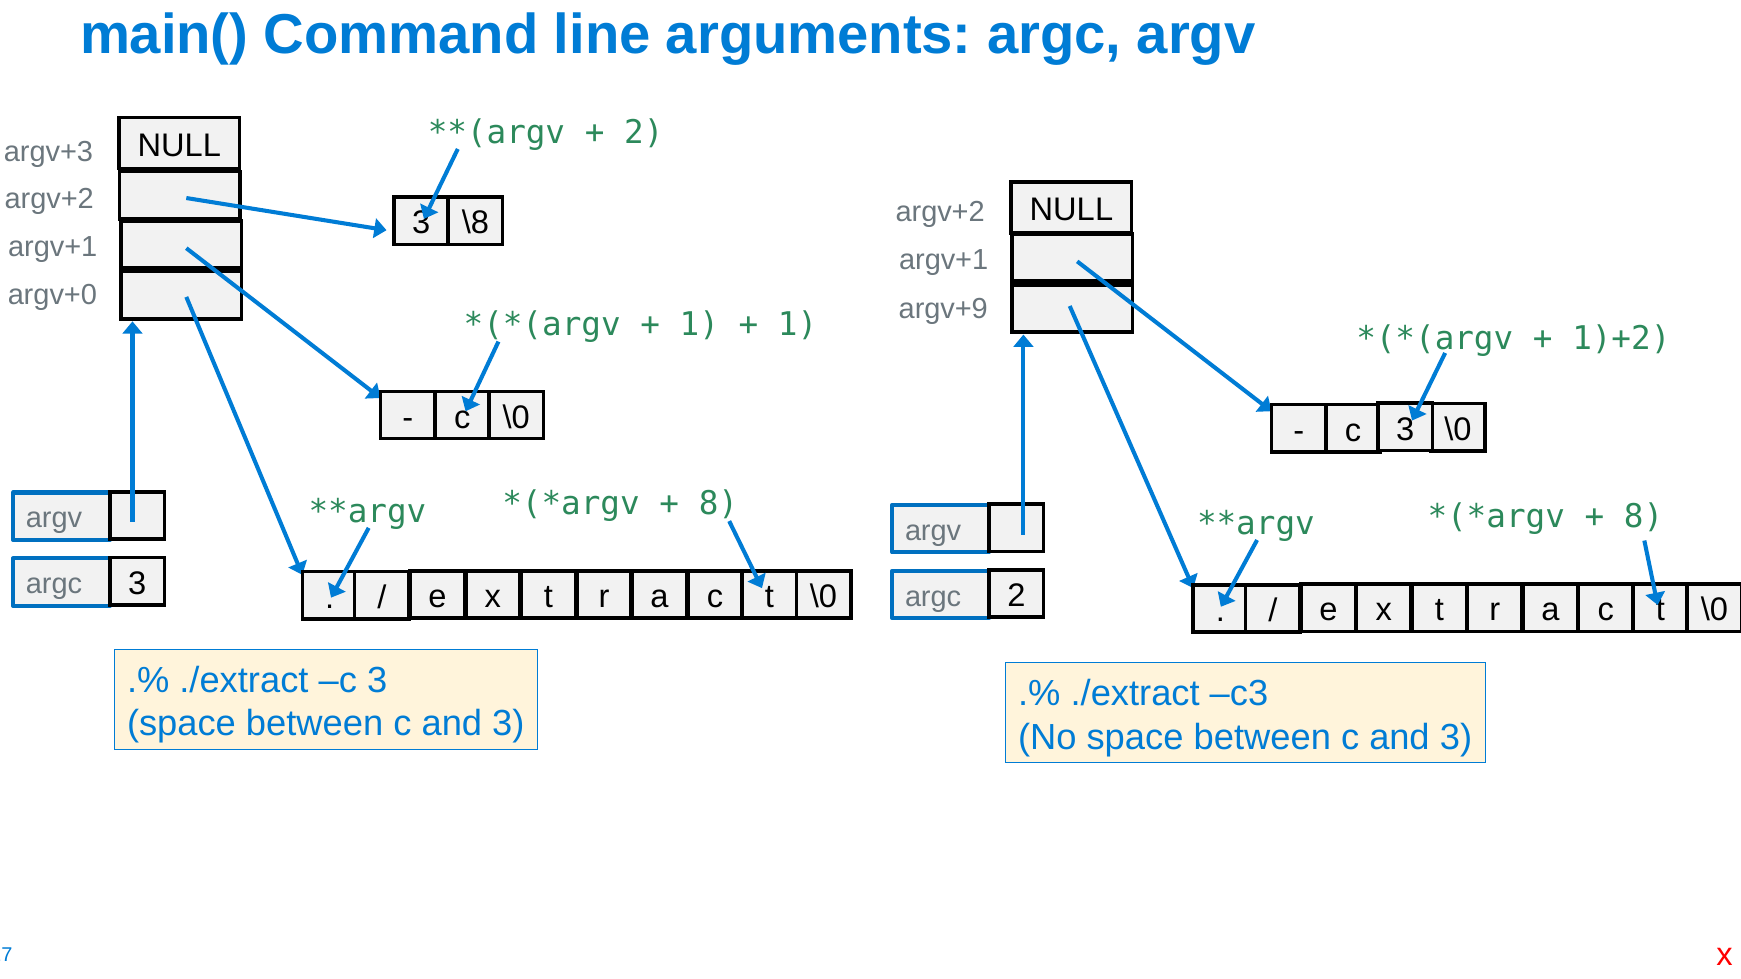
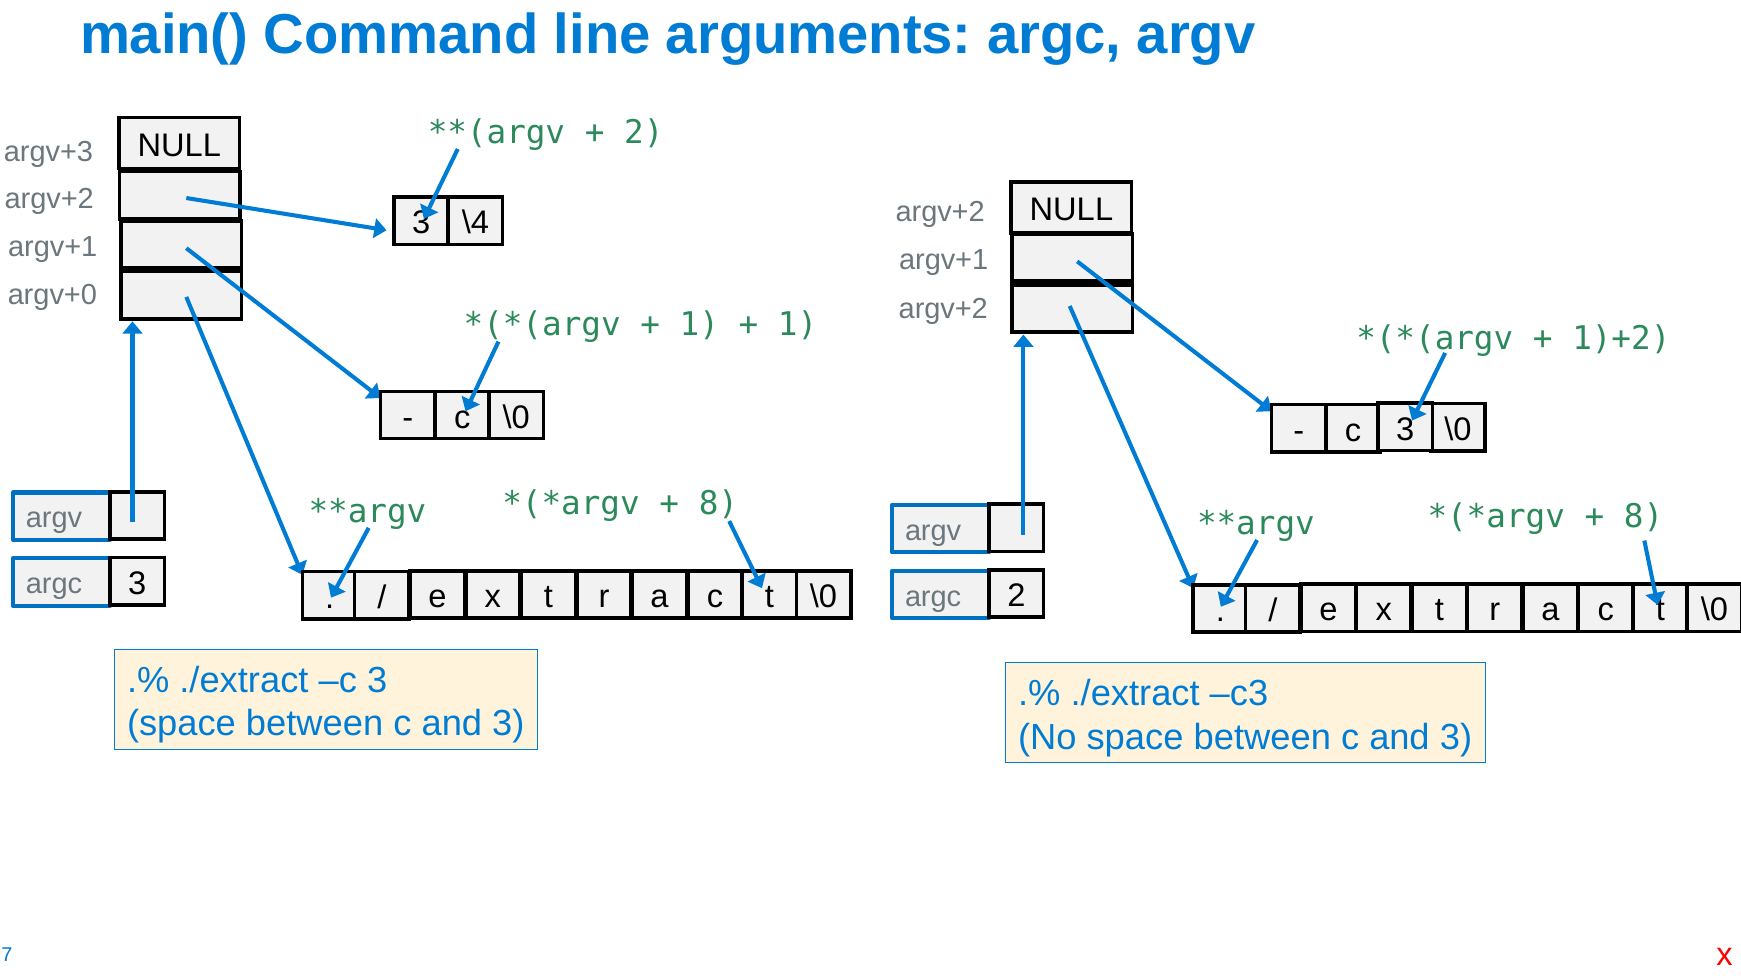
\8: \8 -> \4 (475, 223)
argv+9: argv+9 -> argv+2 (943, 309)
